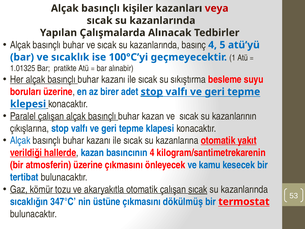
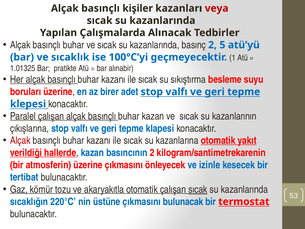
basınç 4: 4 -> 2 (213, 45)
stop underline: present -> none (152, 92)
Alçak colour: blue -> red (20, 140)
basıncının 4: 4 -> 2 (152, 153)
kamu: kamu -> izinle (210, 165)
347°C: 347°C -> 220°C (63, 201)
dökülmüş: dökülmüş -> bulunacak (183, 201)
